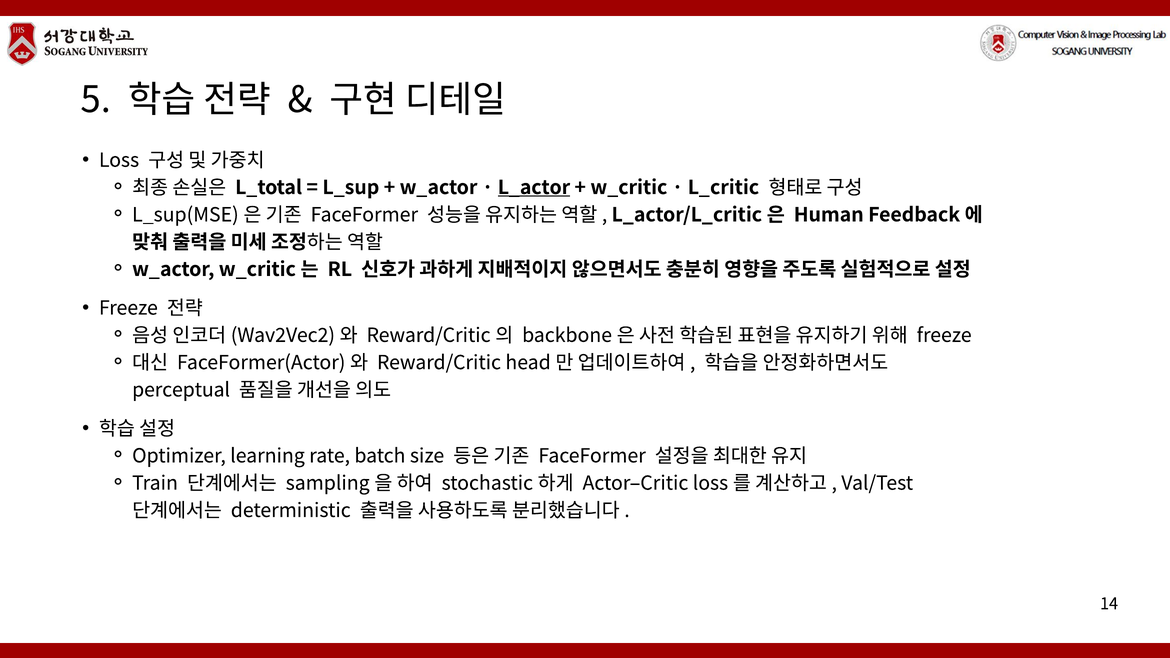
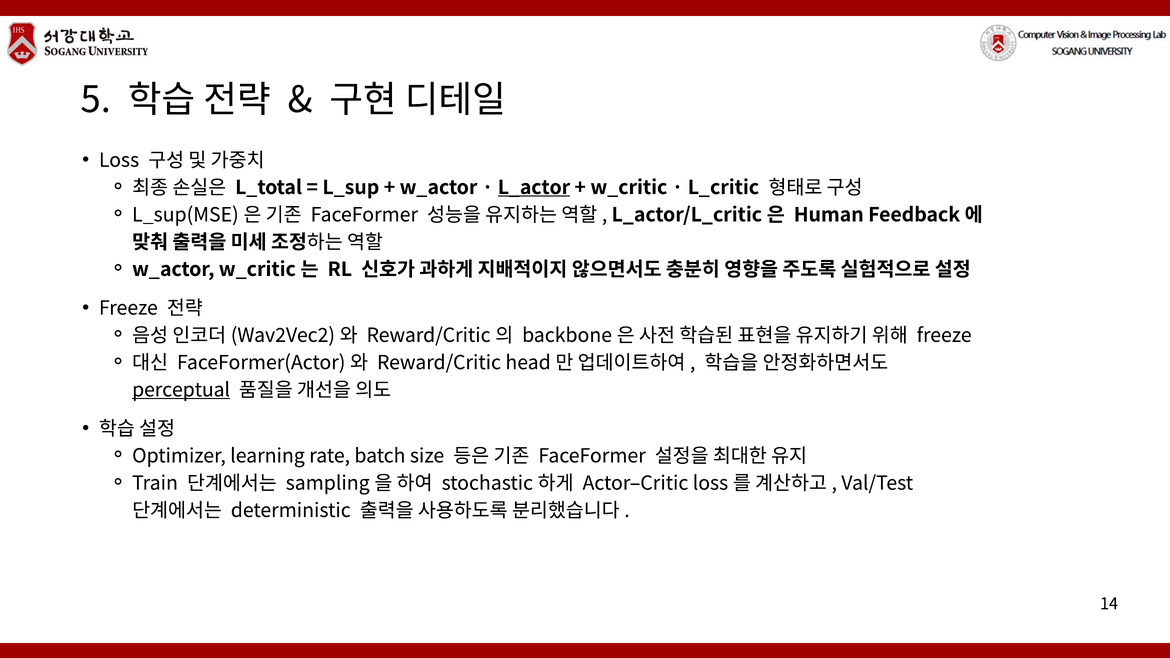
perceptual underline: none -> present (181, 390)
